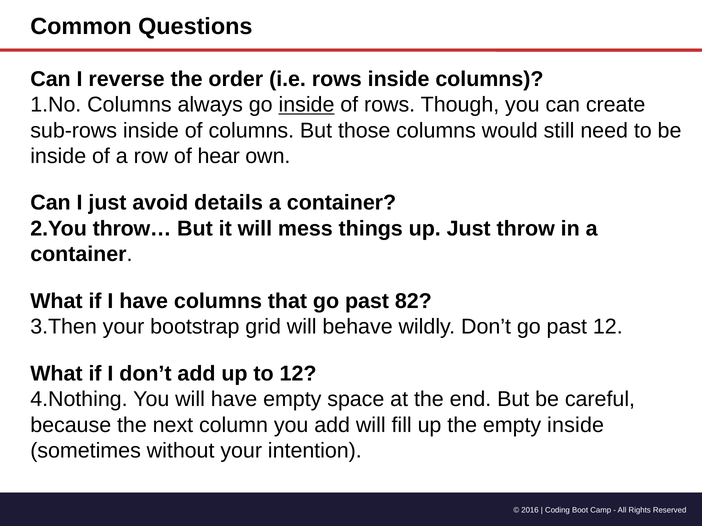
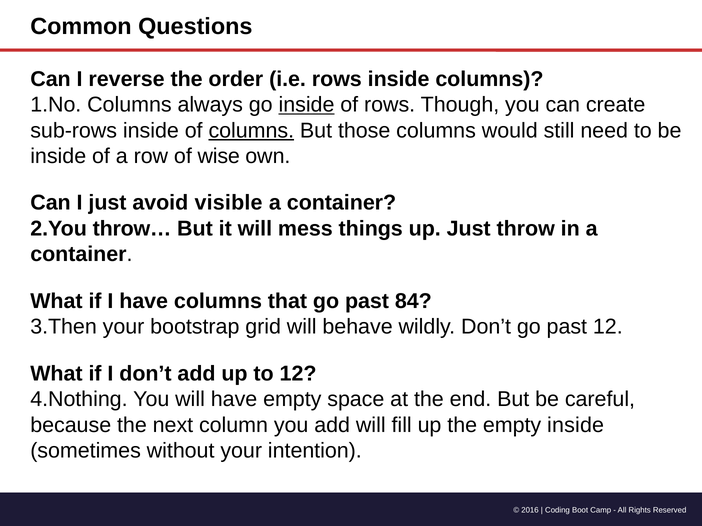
columns underline: none -> present (251, 131)
hear: hear -> wise (219, 156)
details: details -> visible (229, 203)
82: 82 -> 84 (413, 301)
